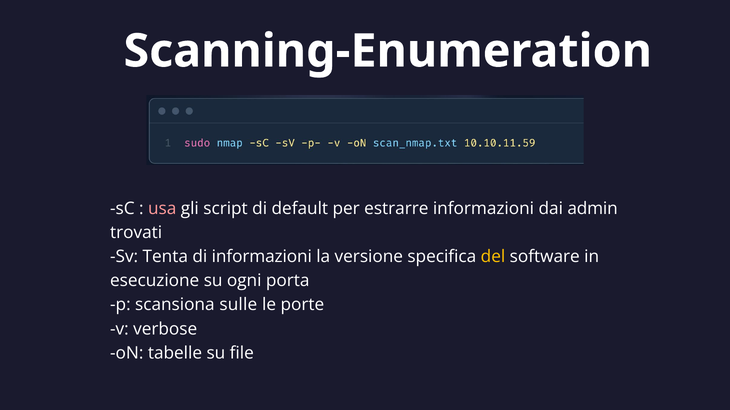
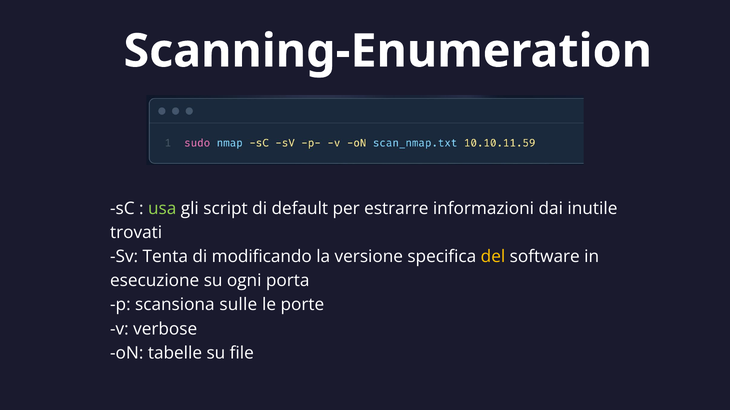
usa colour: pink -> light green (162, 209)
admin: admin -> inutile (592, 209)
di informazioni: informazioni -> modificando (262, 257)
